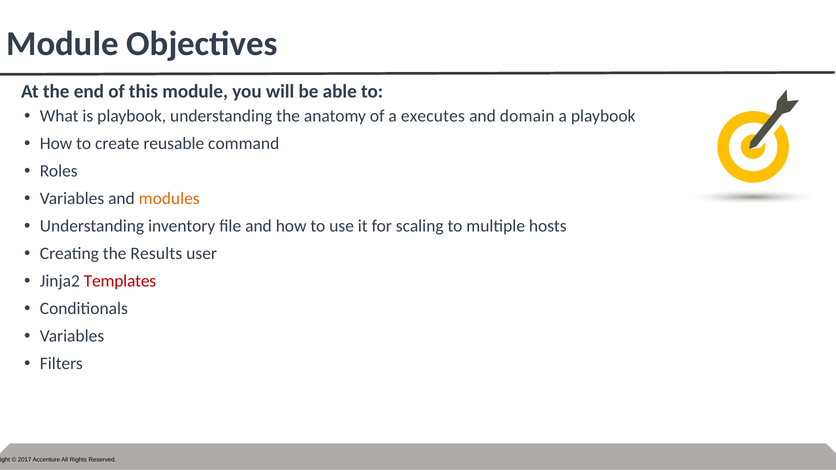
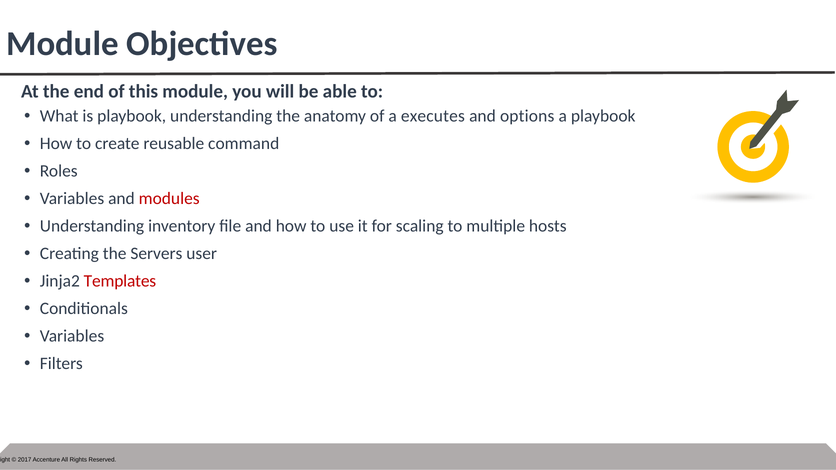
domain: domain -> options (527, 116)
modules colour: orange -> red (169, 199)
Results: Results -> Servers (156, 254)
